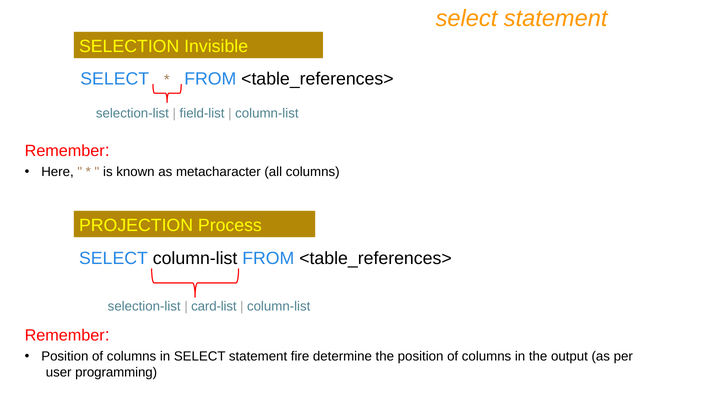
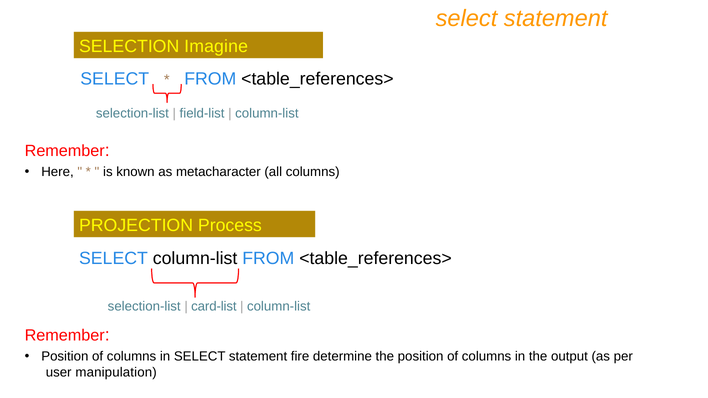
Invisible: Invisible -> Imagine (216, 46)
programming: programming -> manipulation (116, 373)
